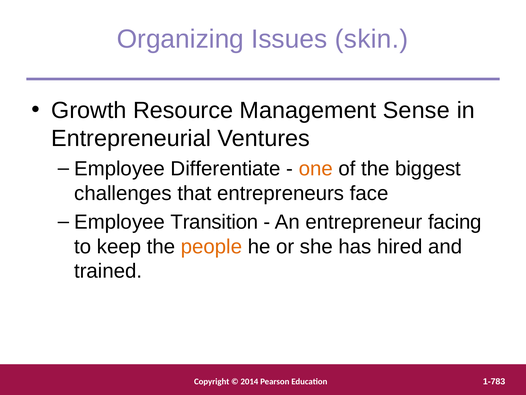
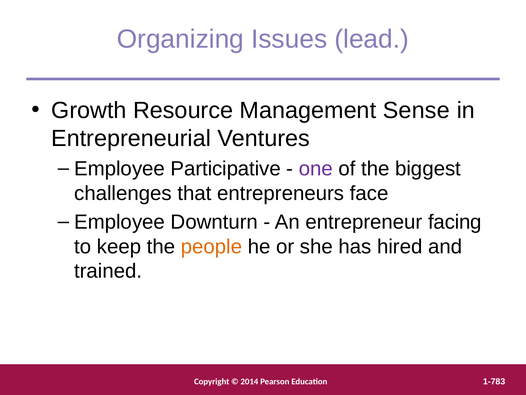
skin: skin -> lead (372, 39)
Differentiate: Differentiate -> Participative (226, 169)
one colour: orange -> purple (316, 169)
Transition: Transition -> Downturn (214, 222)
